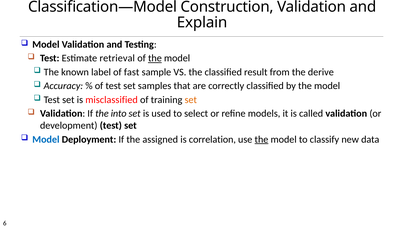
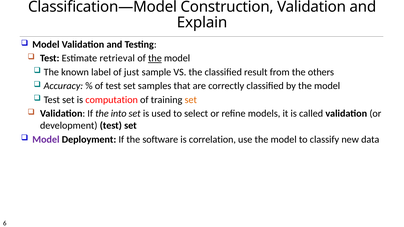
fast: fast -> just (132, 72)
derive: derive -> others (321, 72)
misclassified: misclassified -> computation (112, 100)
Model colour: blue -> purple (46, 140)
assigned: assigned -> software (160, 140)
the underline: present -> none (261, 140)
